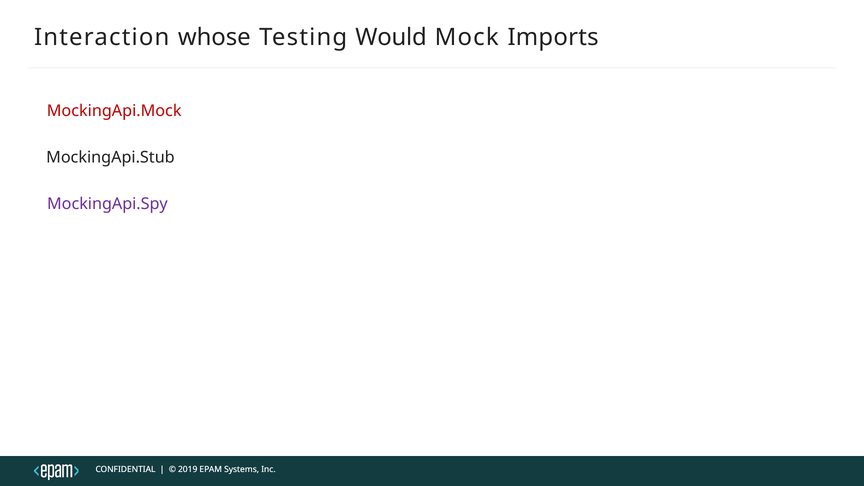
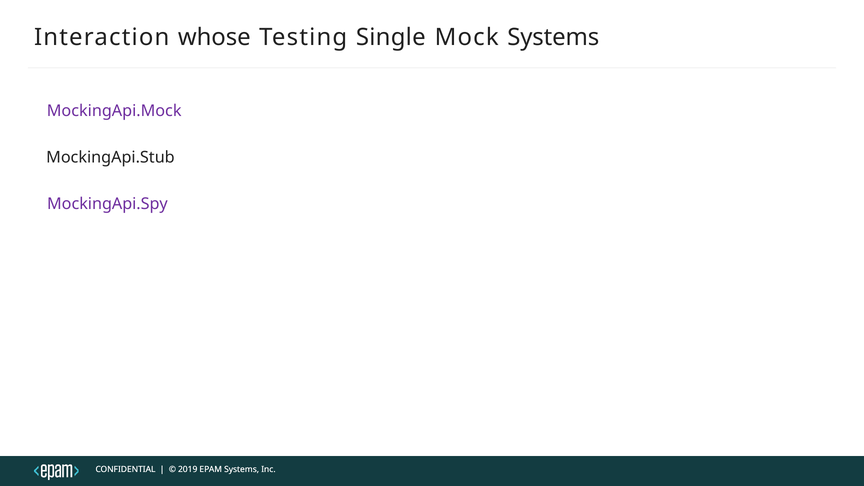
Would: Would -> Single (391, 38)
Mock Imports: Imports -> Systems (553, 38)
MockingApi.Mock colour: red -> purple (114, 111)
